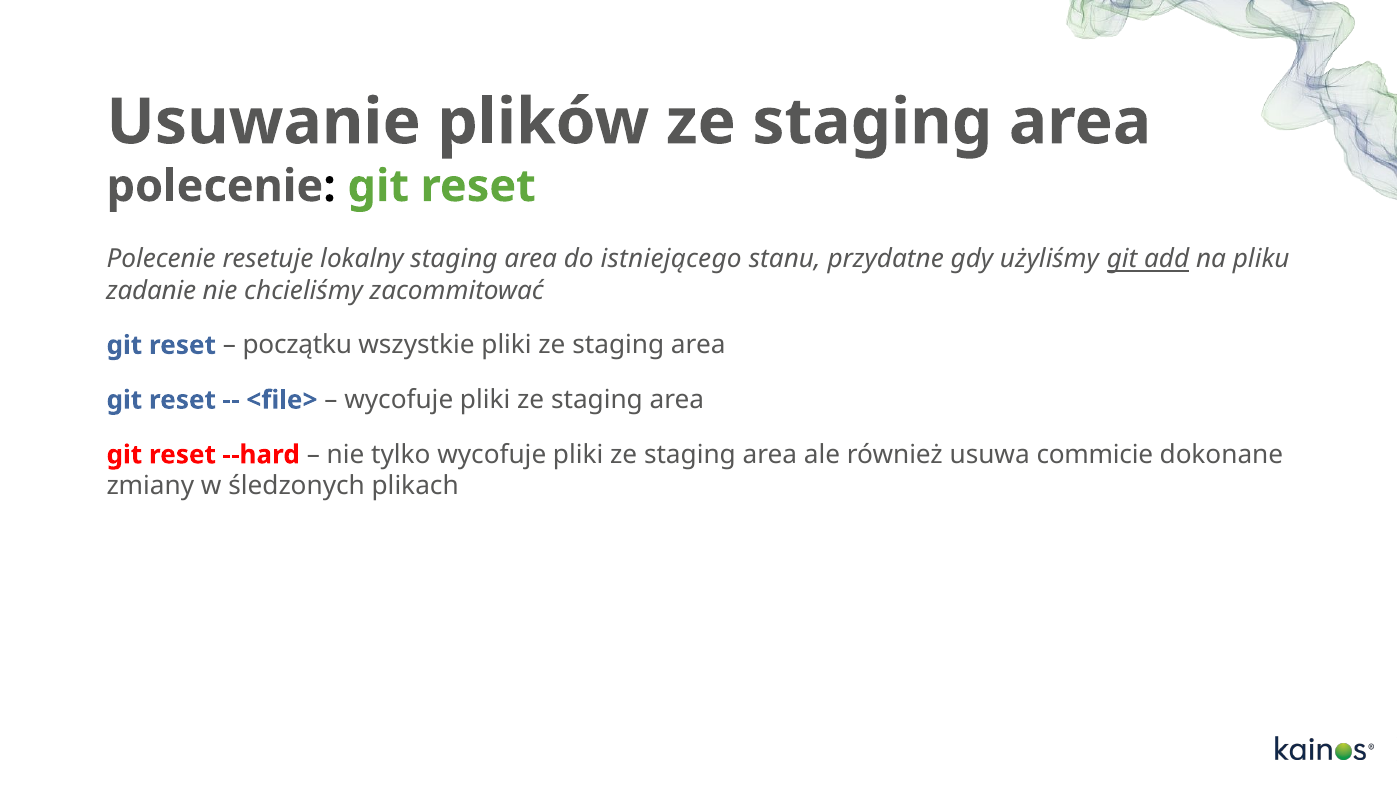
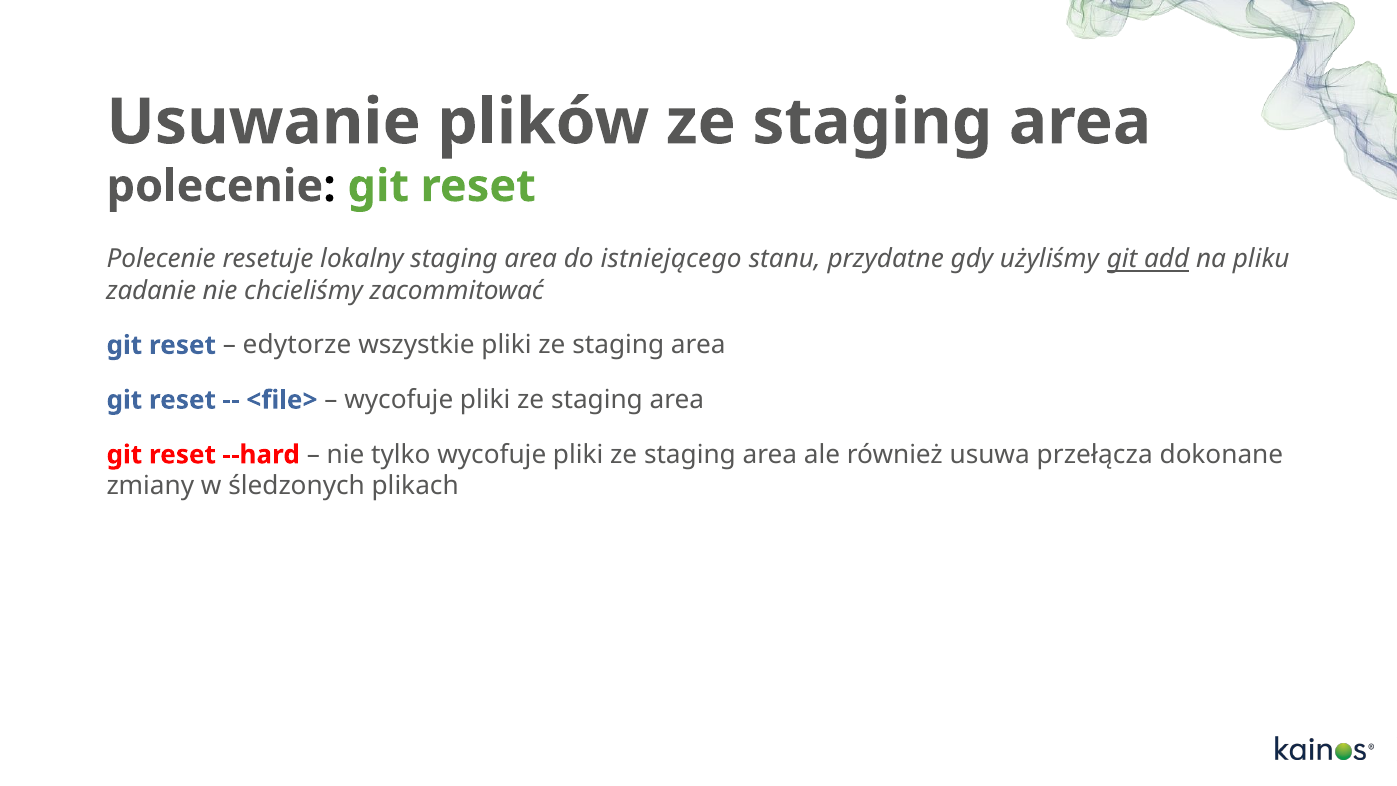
początku: początku -> edytorze (297, 345)
commicie: commicie -> przełącza (1095, 455)
